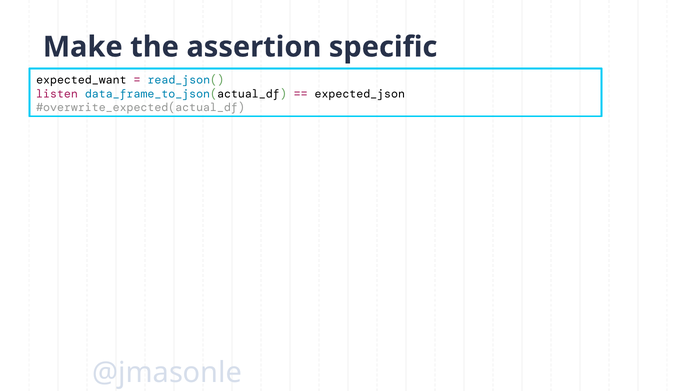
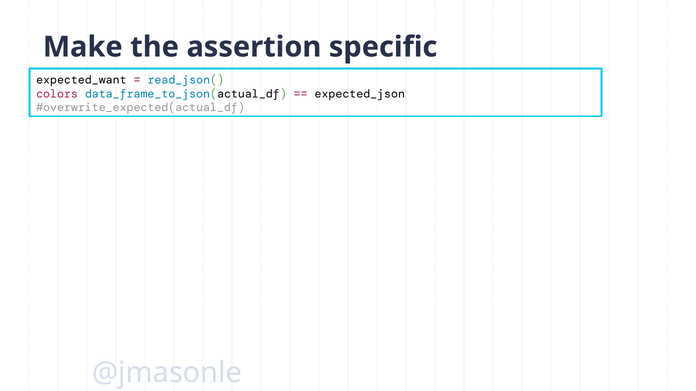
listen: listen -> colors (57, 94)
